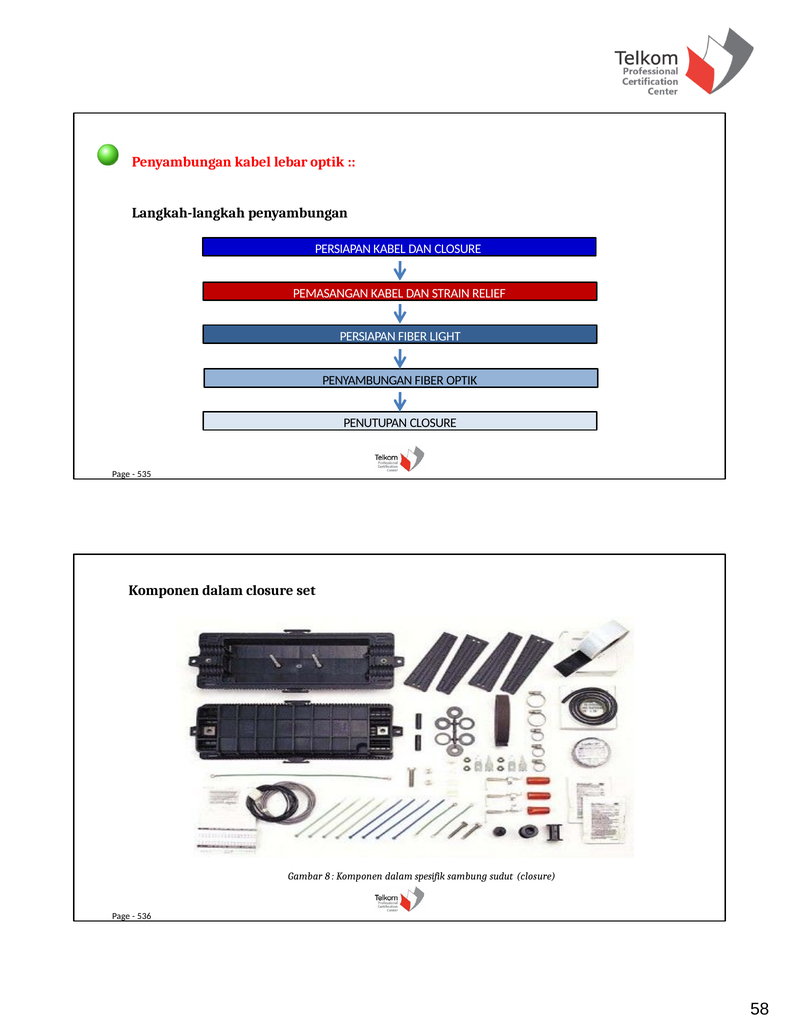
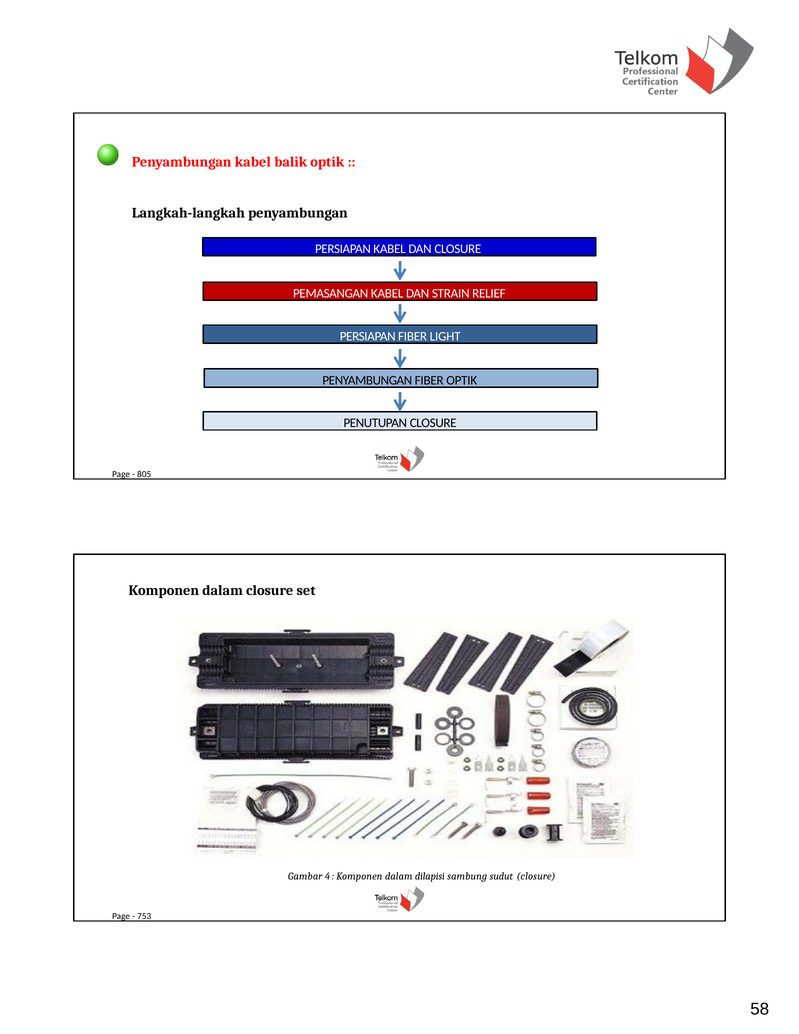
lebar: lebar -> balik (291, 162)
535: 535 -> 805 (144, 474)
8: 8 -> 4 (327, 876)
spesifik: spesifik -> dilapisi (430, 876)
536: 536 -> 753 (144, 916)
